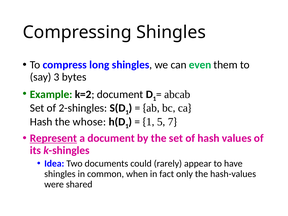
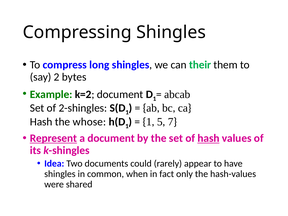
even: even -> their (200, 65)
3: 3 -> 2 (57, 77)
hash underline: none -> present (208, 138)
